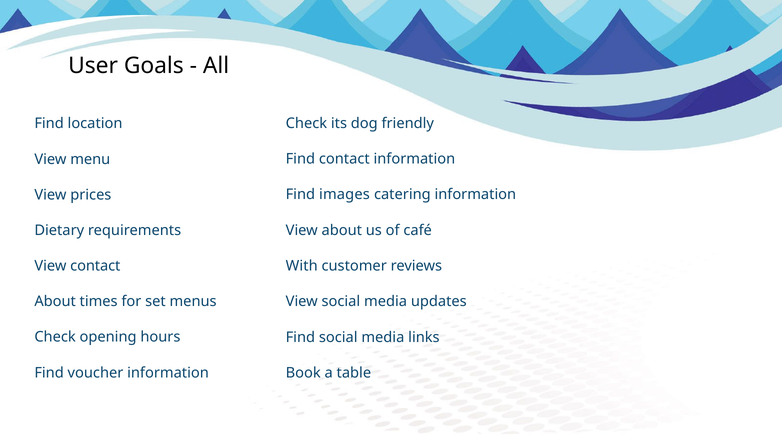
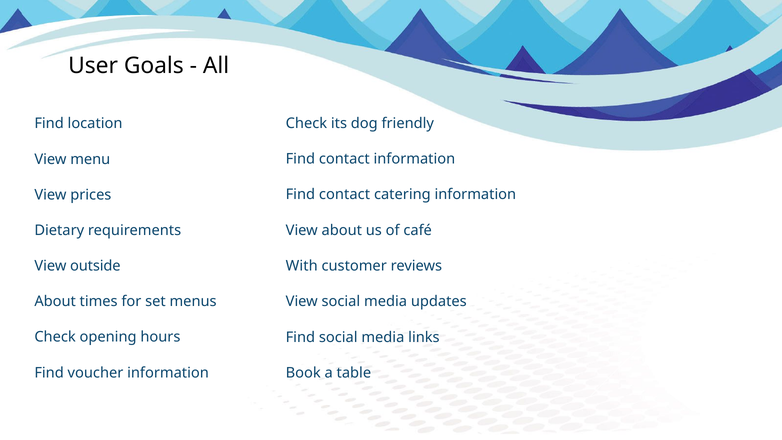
images: images -> contact (345, 195)
View contact: contact -> outside (95, 266)
